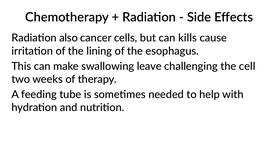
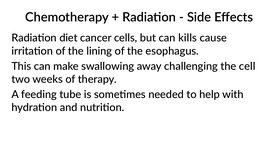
also: also -> diet (68, 38)
leave: leave -> away (149, 66)
